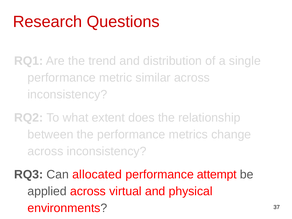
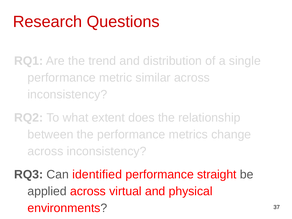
allocated: allocated -> identified (97, 175)
attempt: attempt -> straight (217, 175)
